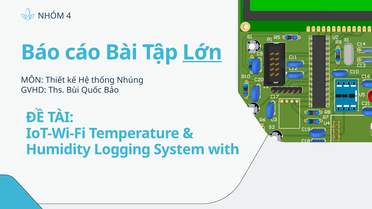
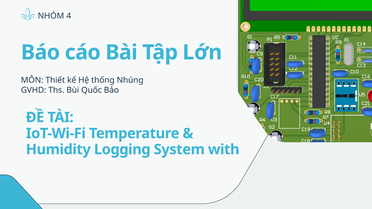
Lớn underline: present -> none (202, 53)
